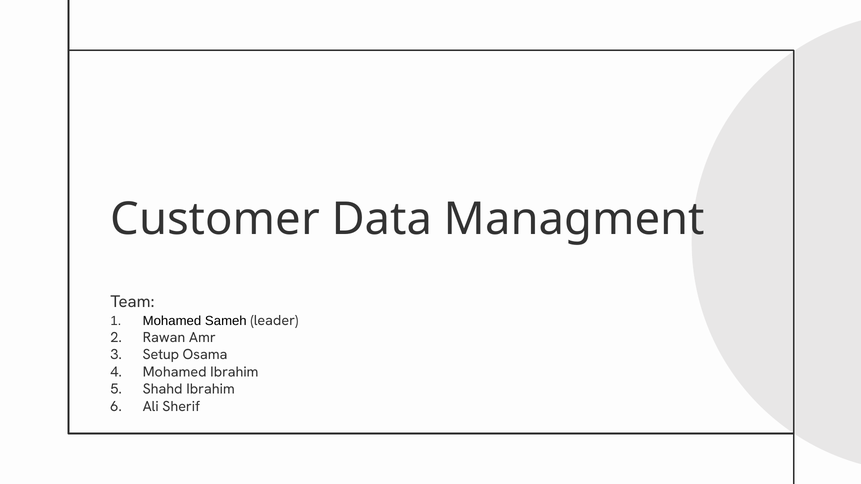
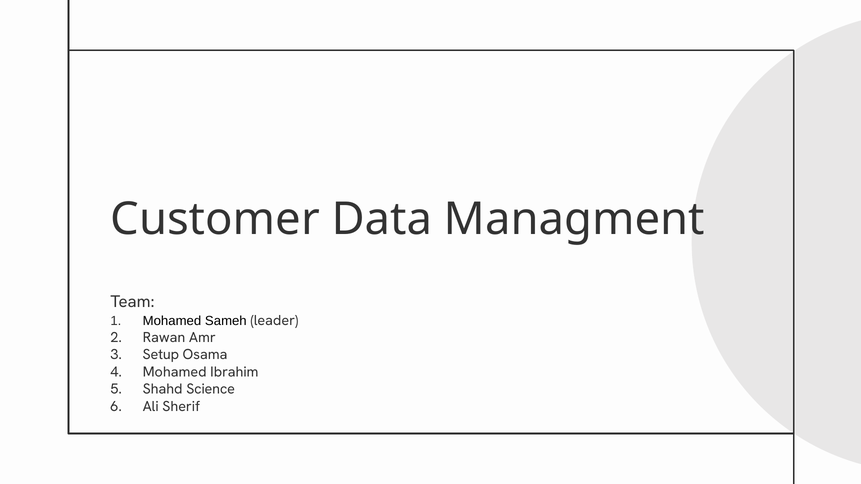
Shahd Ibrahim: Ibrahim -> Science (211, 389)
